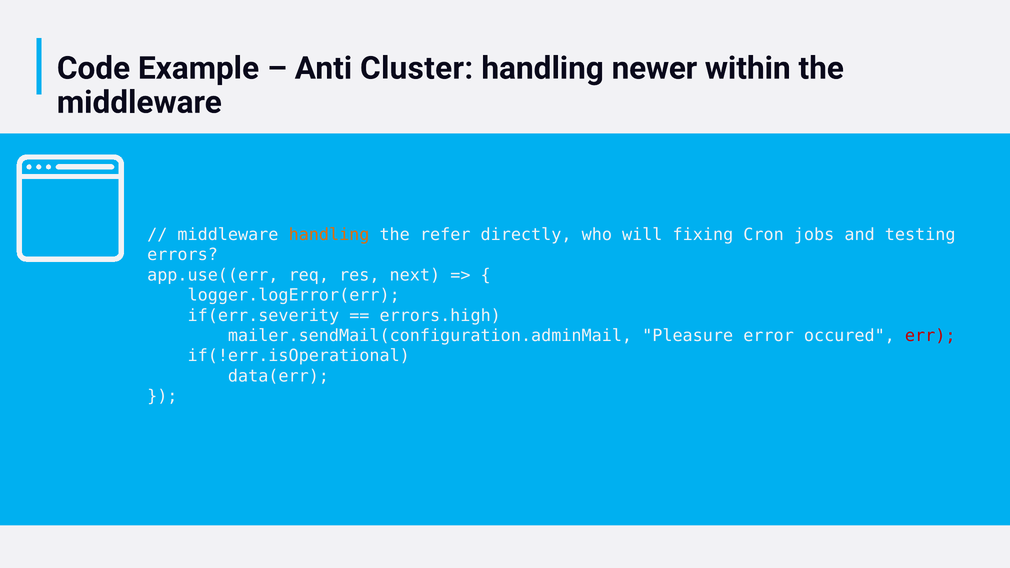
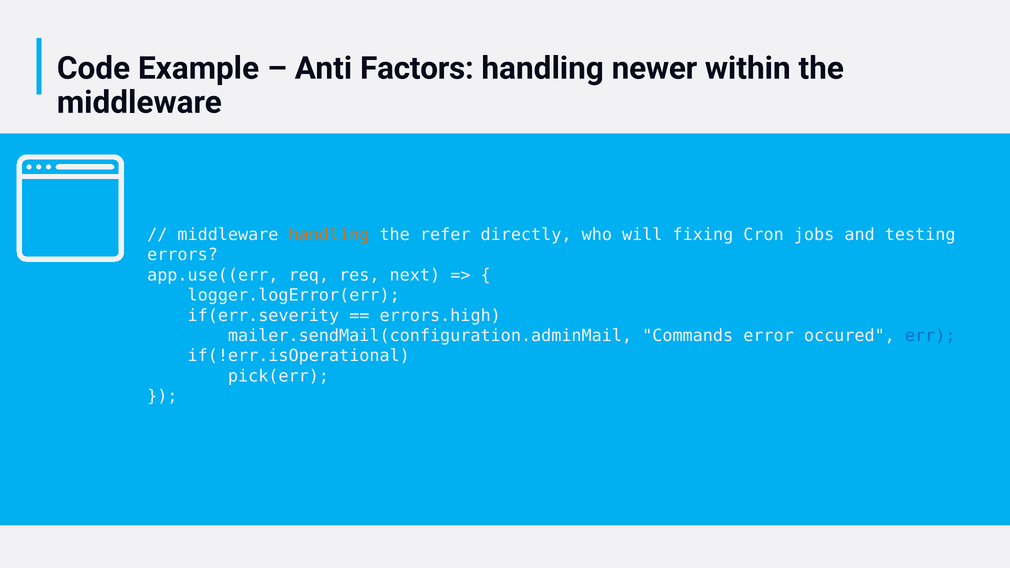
Cluster: Cluster -> Factors (417, 68)
Pleasure: Pleasure -> Commands (688, 336)
err colour: red -> blue (930, 336)
data(err: data(err -> pick(err (278, 376)
